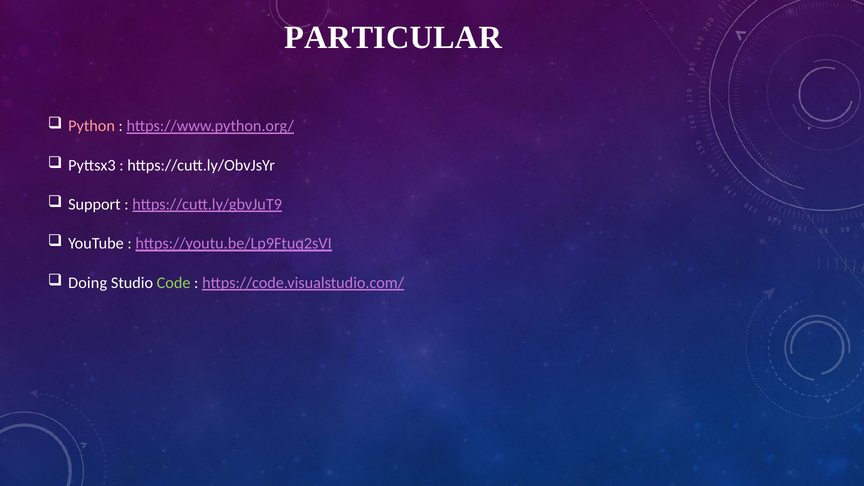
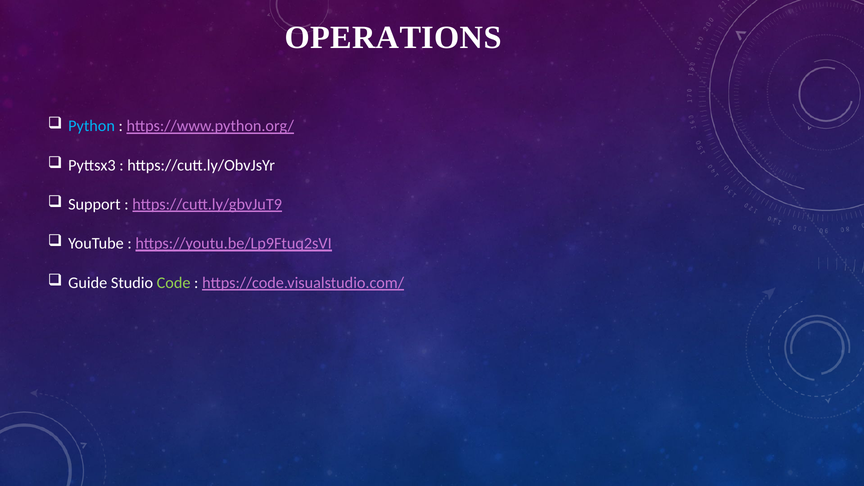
PARTICULAR: PARTICULAR -> OPERATIONS (393, 37)
Python colour: pink -> light blue (92, 126)
Doing: Doing -> Guide (88, 283)
